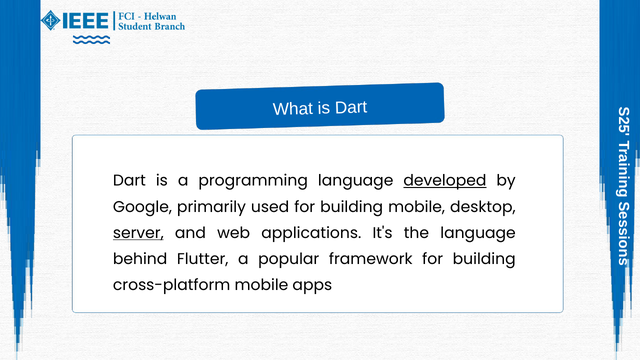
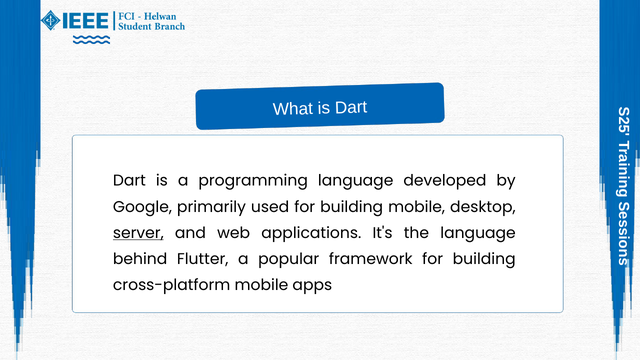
developed underline: present -> none (445, 181)
